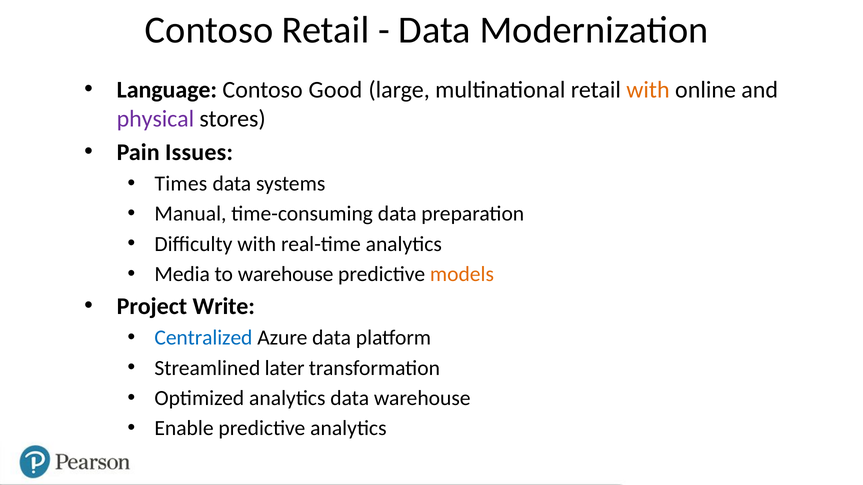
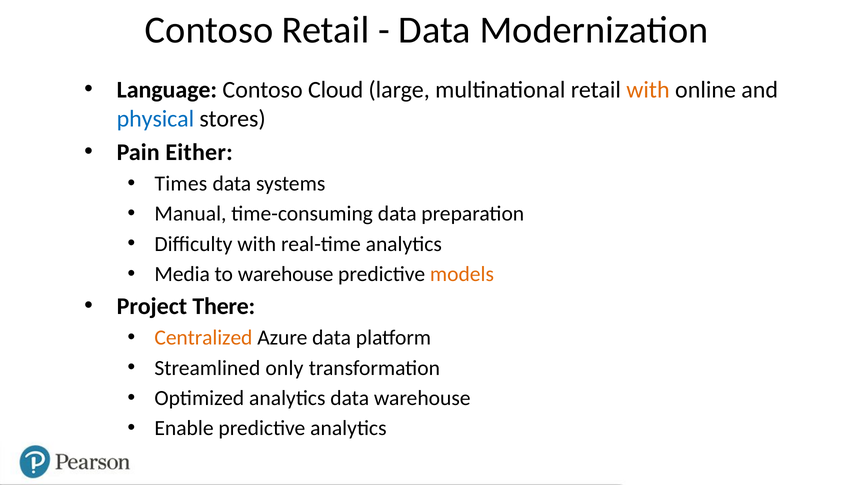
Good: Good -> Cloud (336, 90)
physical colour: purple -> blue (155, 119)
Issues: Issues -> Either (199, 152)
Write: Write -> There (224, 307)
Centralized colour: blue -> orange (203, 338)
later: later -> only (284, 368)
